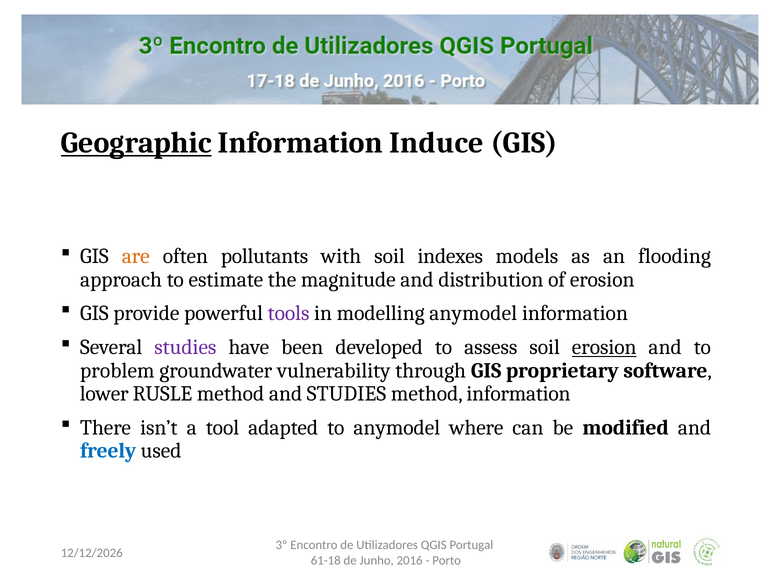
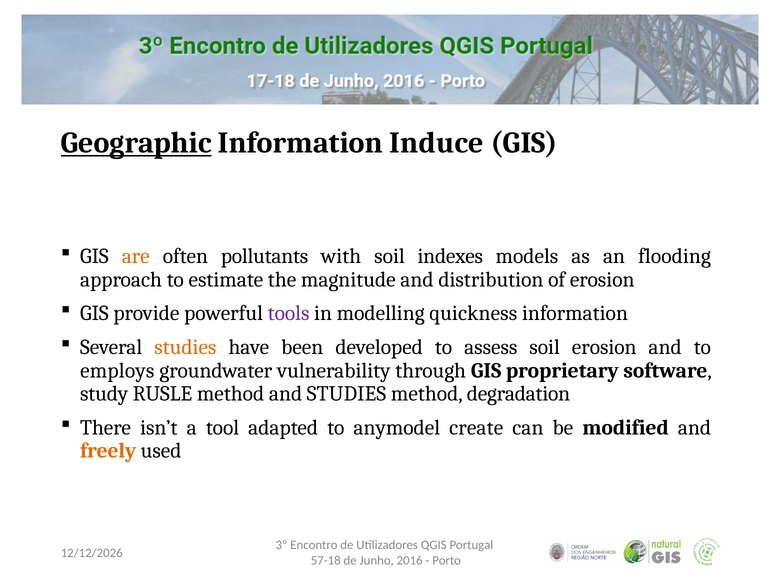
modelling anymodel: anymodel -> quickness (473, 313)
studies colour: purple -> orange (185, 347)
erosion underline: present -> none (604, 347)
problem: problem -> employs (117, 370)
lower: lower -> study (104, 394)
method information: information -> degradation (518, 394)
where: where -> create (476, 428)
freely colour: blue -> orange (108, 451)
61-18: 61-18 -> 57-18 (326, 561)
